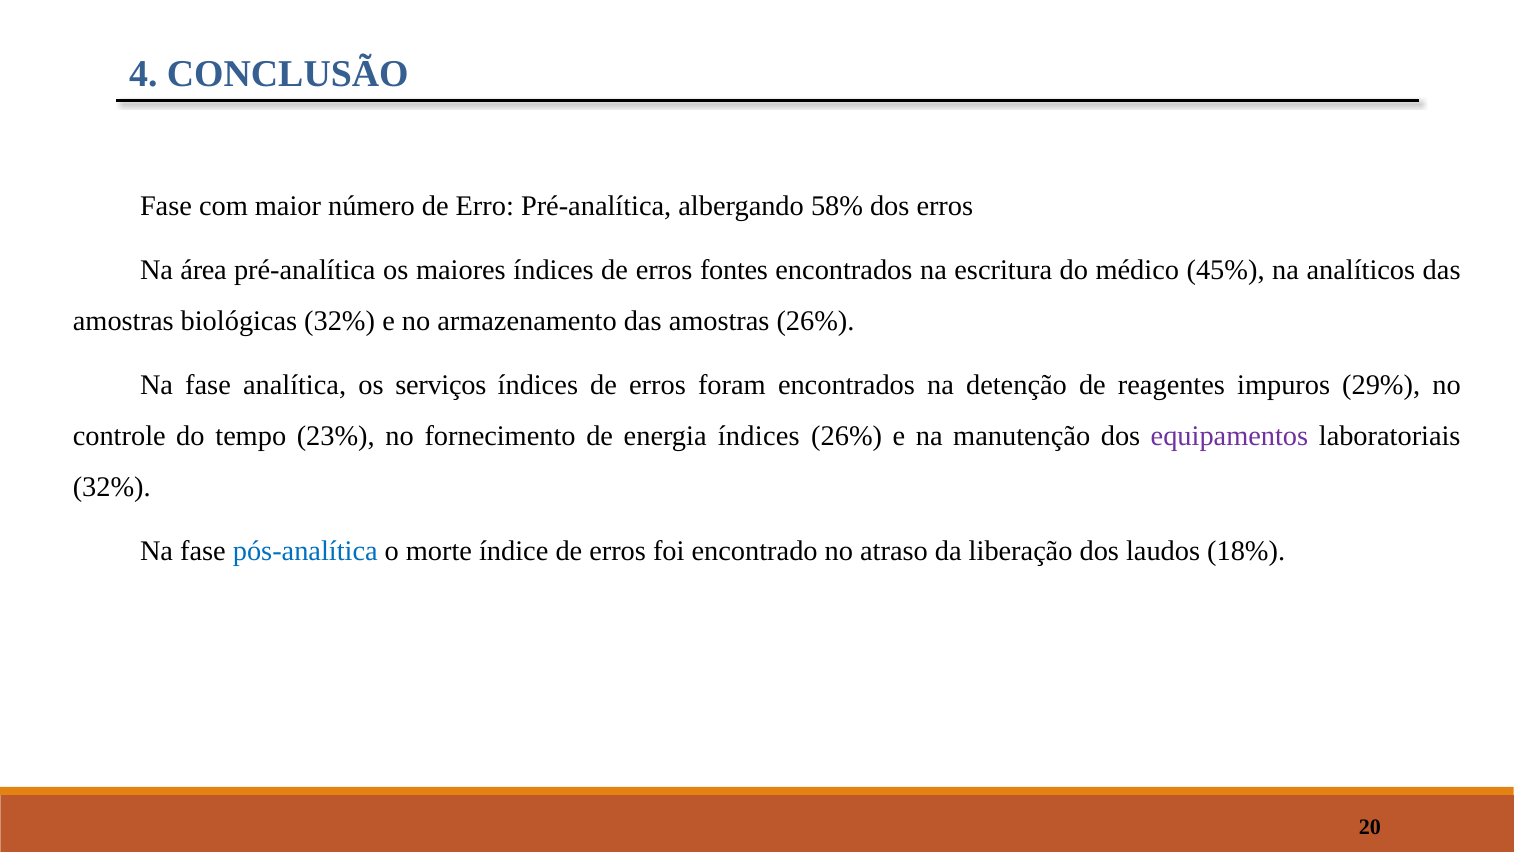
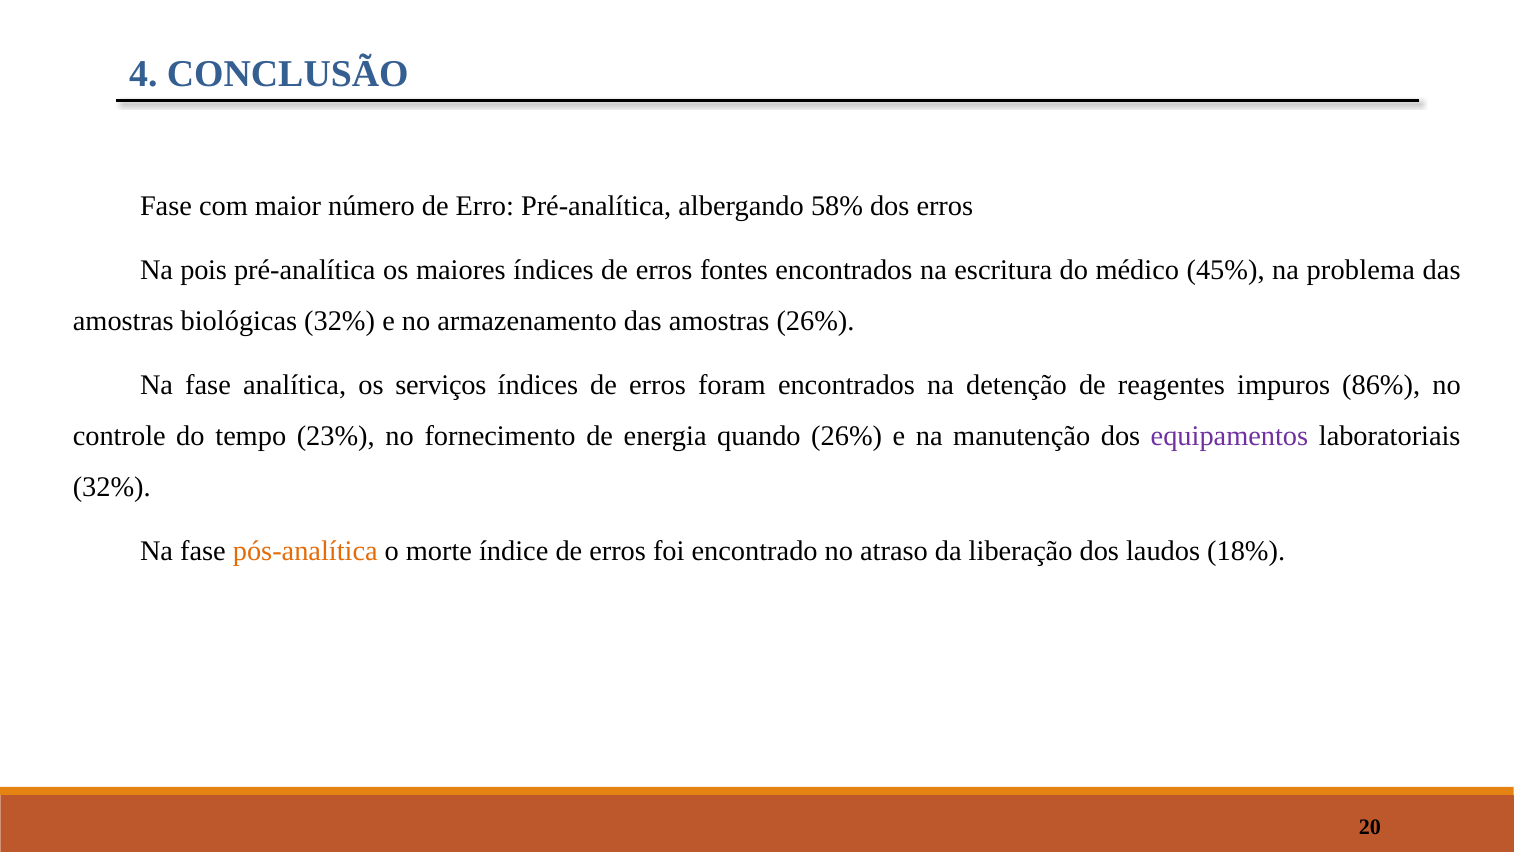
área: área -> pois (204, 270)
analíticos: analíticos -> problema (1361, 270)
29%: 29% -> 86% (1381, 385)
energia índices: índices -> quando (759, 436)
pós-analítica colour: blue -> orange (305, 551)
